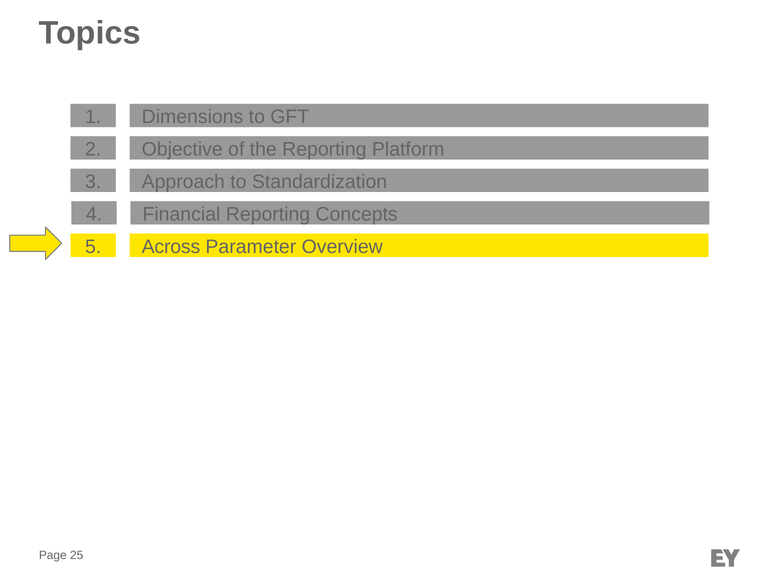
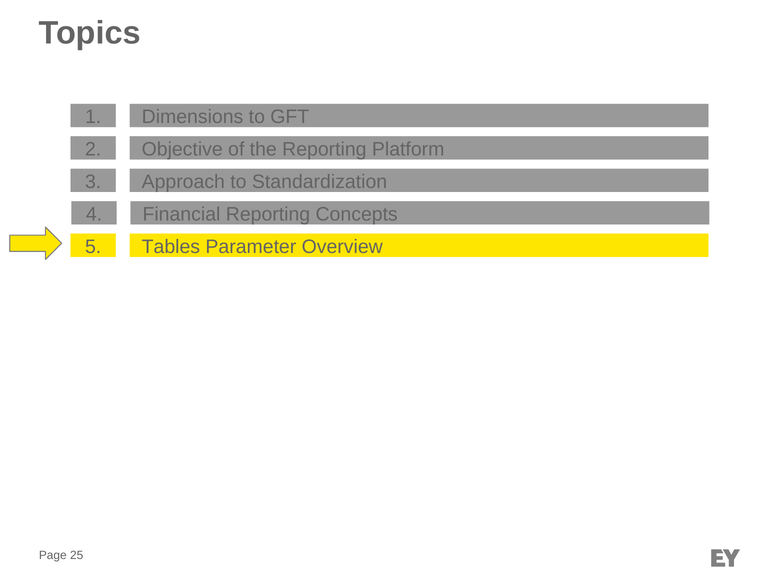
Across: Across -> Tables (171, 247)
